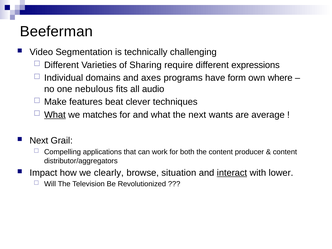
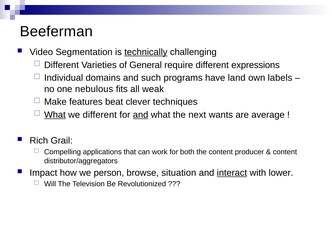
technically underline: none -> present (146, 52)
Sharing: Sharing -> General (146, 65)
axes: axes -> such (151, 78)
form: form -> land (237, 78)
where: where -> labels (280, 78)
audio: audio -> weak (153, 89)
we matches: matches -> different (100, 115)
and underline: none -> present (141, 115)
Next: Next -> Rich (39, 141)
clearly: clearly -> person (109, 173)
